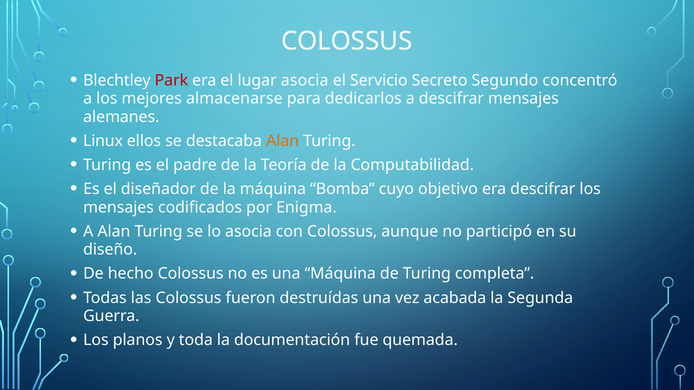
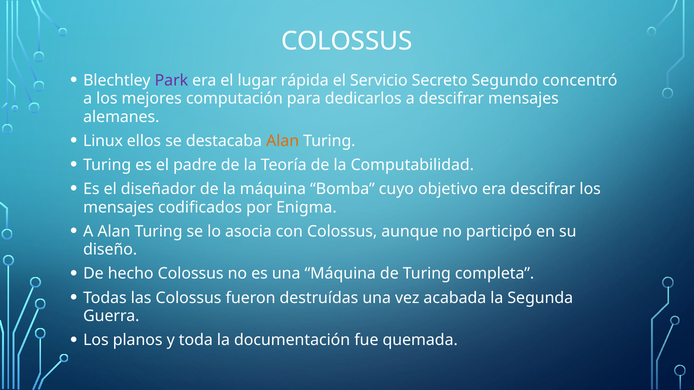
Park colour: red -> purple (171, 80)
lugar asocia: asocia -> rápida (305, 80)
almacenarse: almacenarse -> computación (234, 99)
